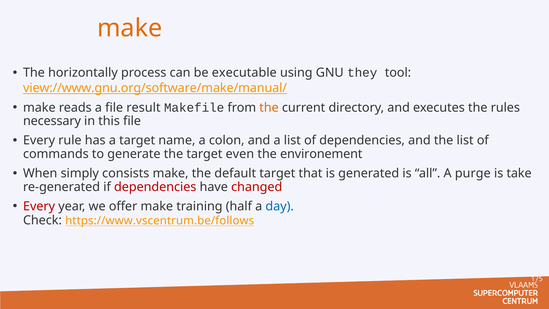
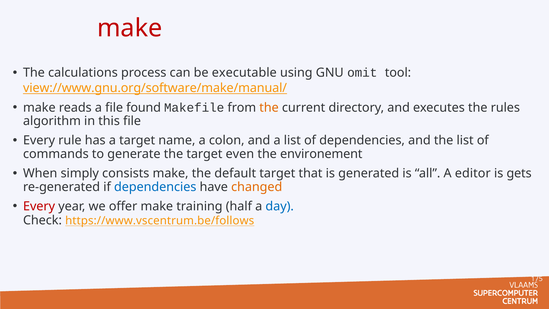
make colour: orange -> red (130, 28)
horizontally: horizontally -> calculations (83, 73)
they: they -> omit (362, 73)
result: result -> found (144, 107)
necessary: necessary -> algorithm (52, 121)
purge: purge -> editor (473, 173)
take: take -> gets (519, 173)
dependencies colour: red -> blue (155, 187)
changed colour: red -> orange (257, 187)
